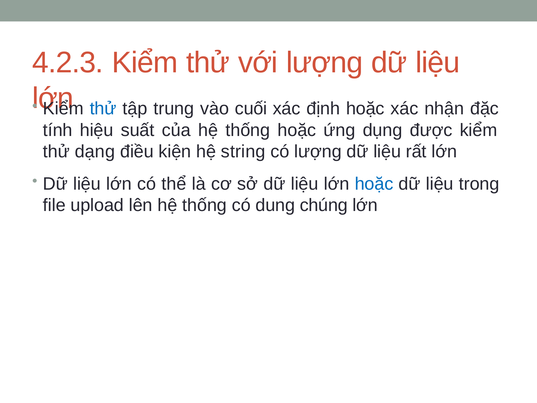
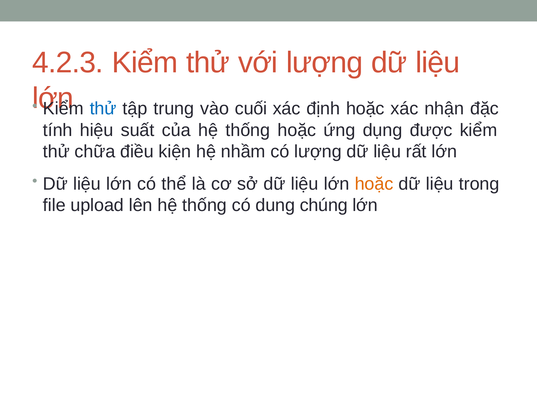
dạng: dạng -> chữa (95, 152)
string: string -> nhầm (243, 152)
hoặc colour: blue -> orange (374, 184)
